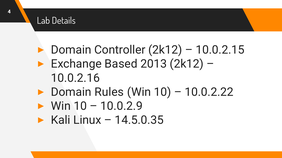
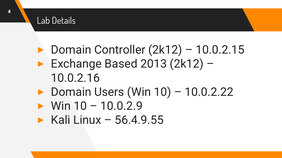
Rules: Rules -> Users (109, 92)
14.5.0.35: 14.5.0.35 -> 56.4.9.55 (139, 121)
